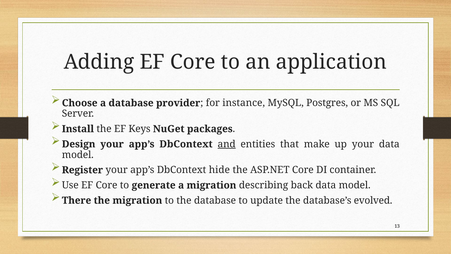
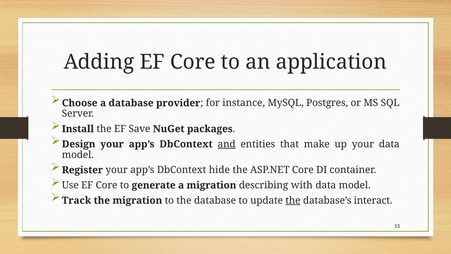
Keys: Keys -> Save (140, 129)
back: back -> with (302, 185)
There: There -> Track (77, 200)
the underline: none -> present (293, 200)
evolved: evolved -> interact (373, 200)
